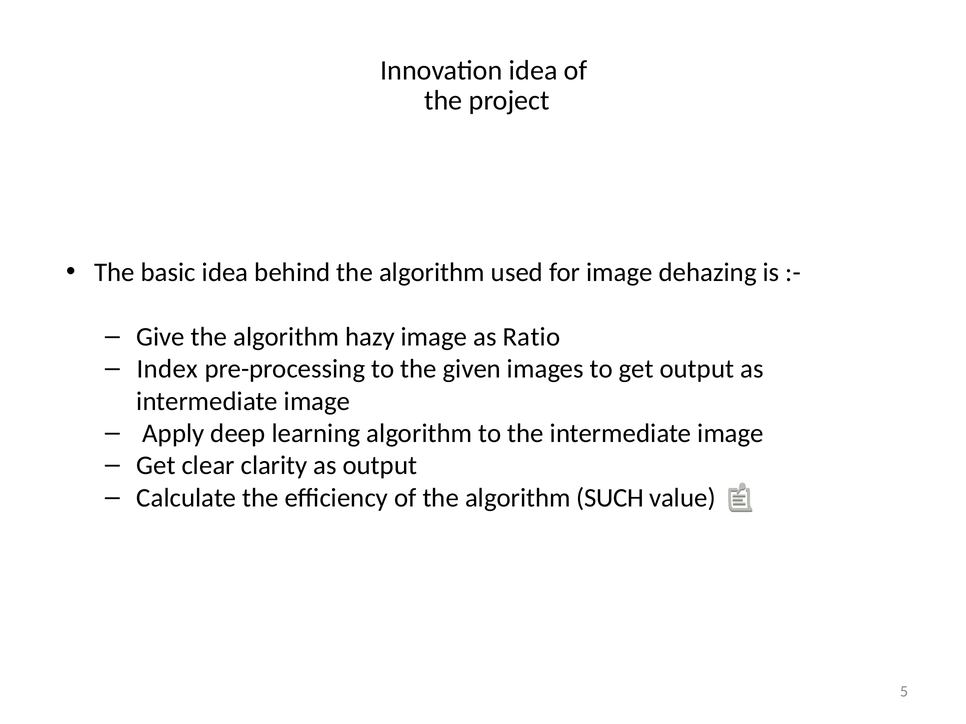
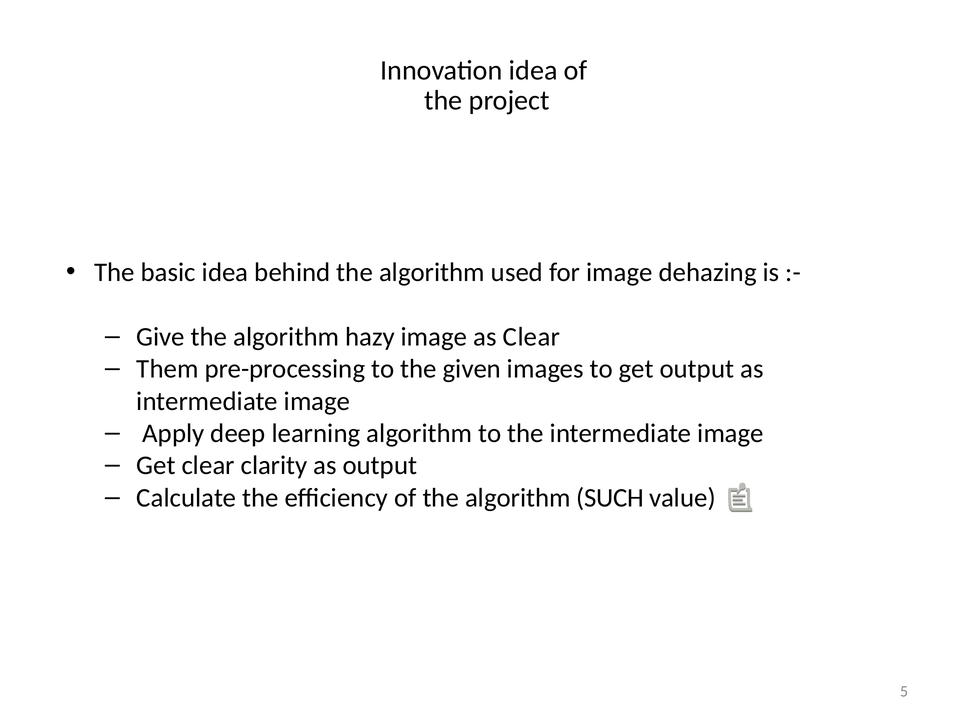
as Ratio: Ratio -> Clear (531, 337)
Index: Index -> Them (167, 369)
